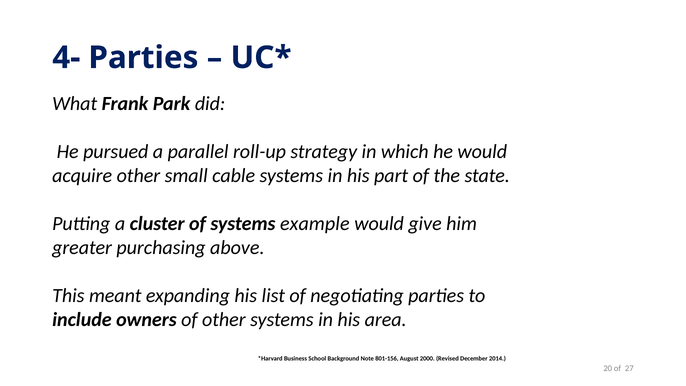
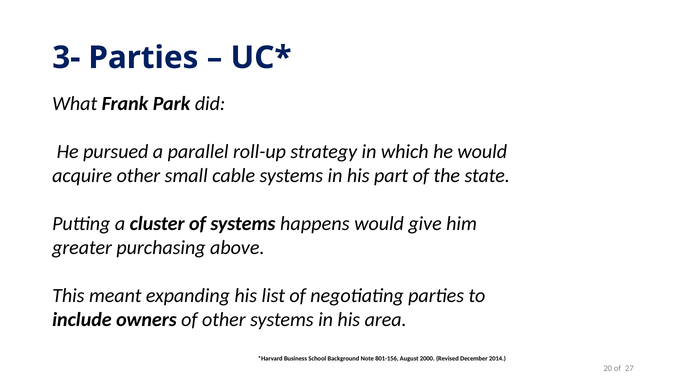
4-: 4- -> 3- (66, 58)
example: example -> happens (315, 224)
